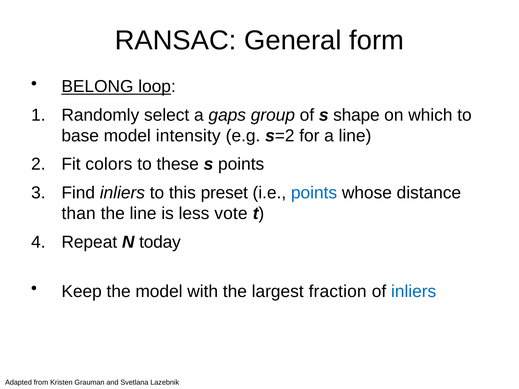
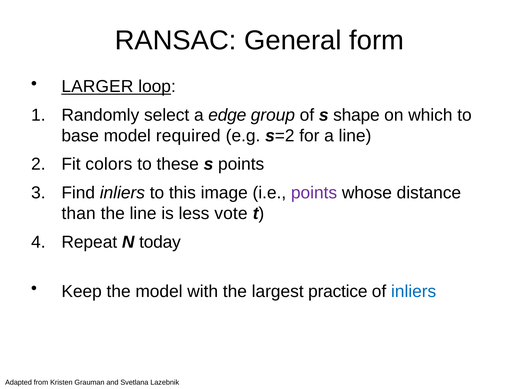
BELONG: BELONG -> LARGER (97, 87)
gaps: gaps -> edge (227, 115)
intensity: intensity -> required (188, 136)
preset: preset -> image (224, 193)
points colour: blue -> purple (314, 193)
fraction: fraction -> practice (338, 292)
